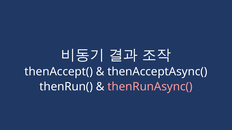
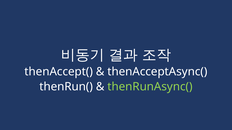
thenRunAsync( colour: pink -> light green (150, 87)
